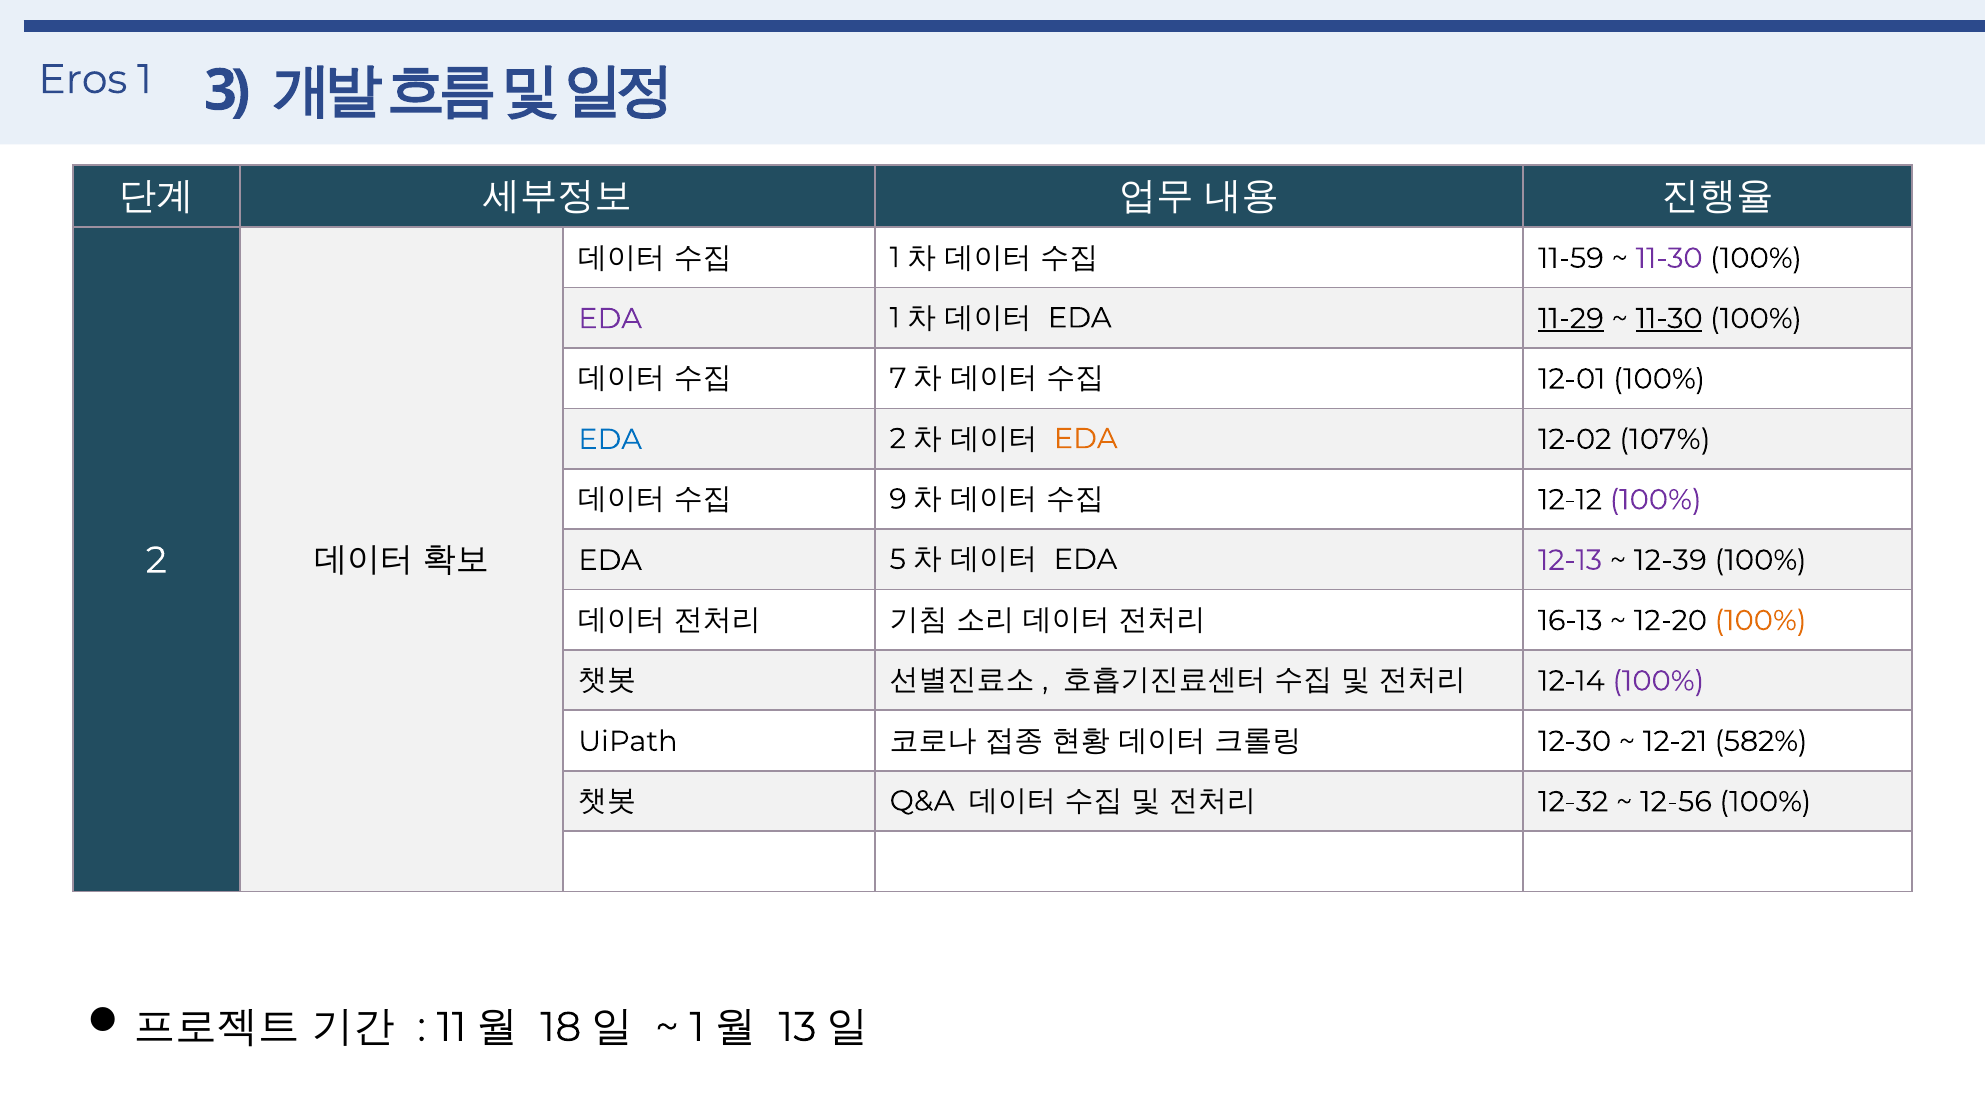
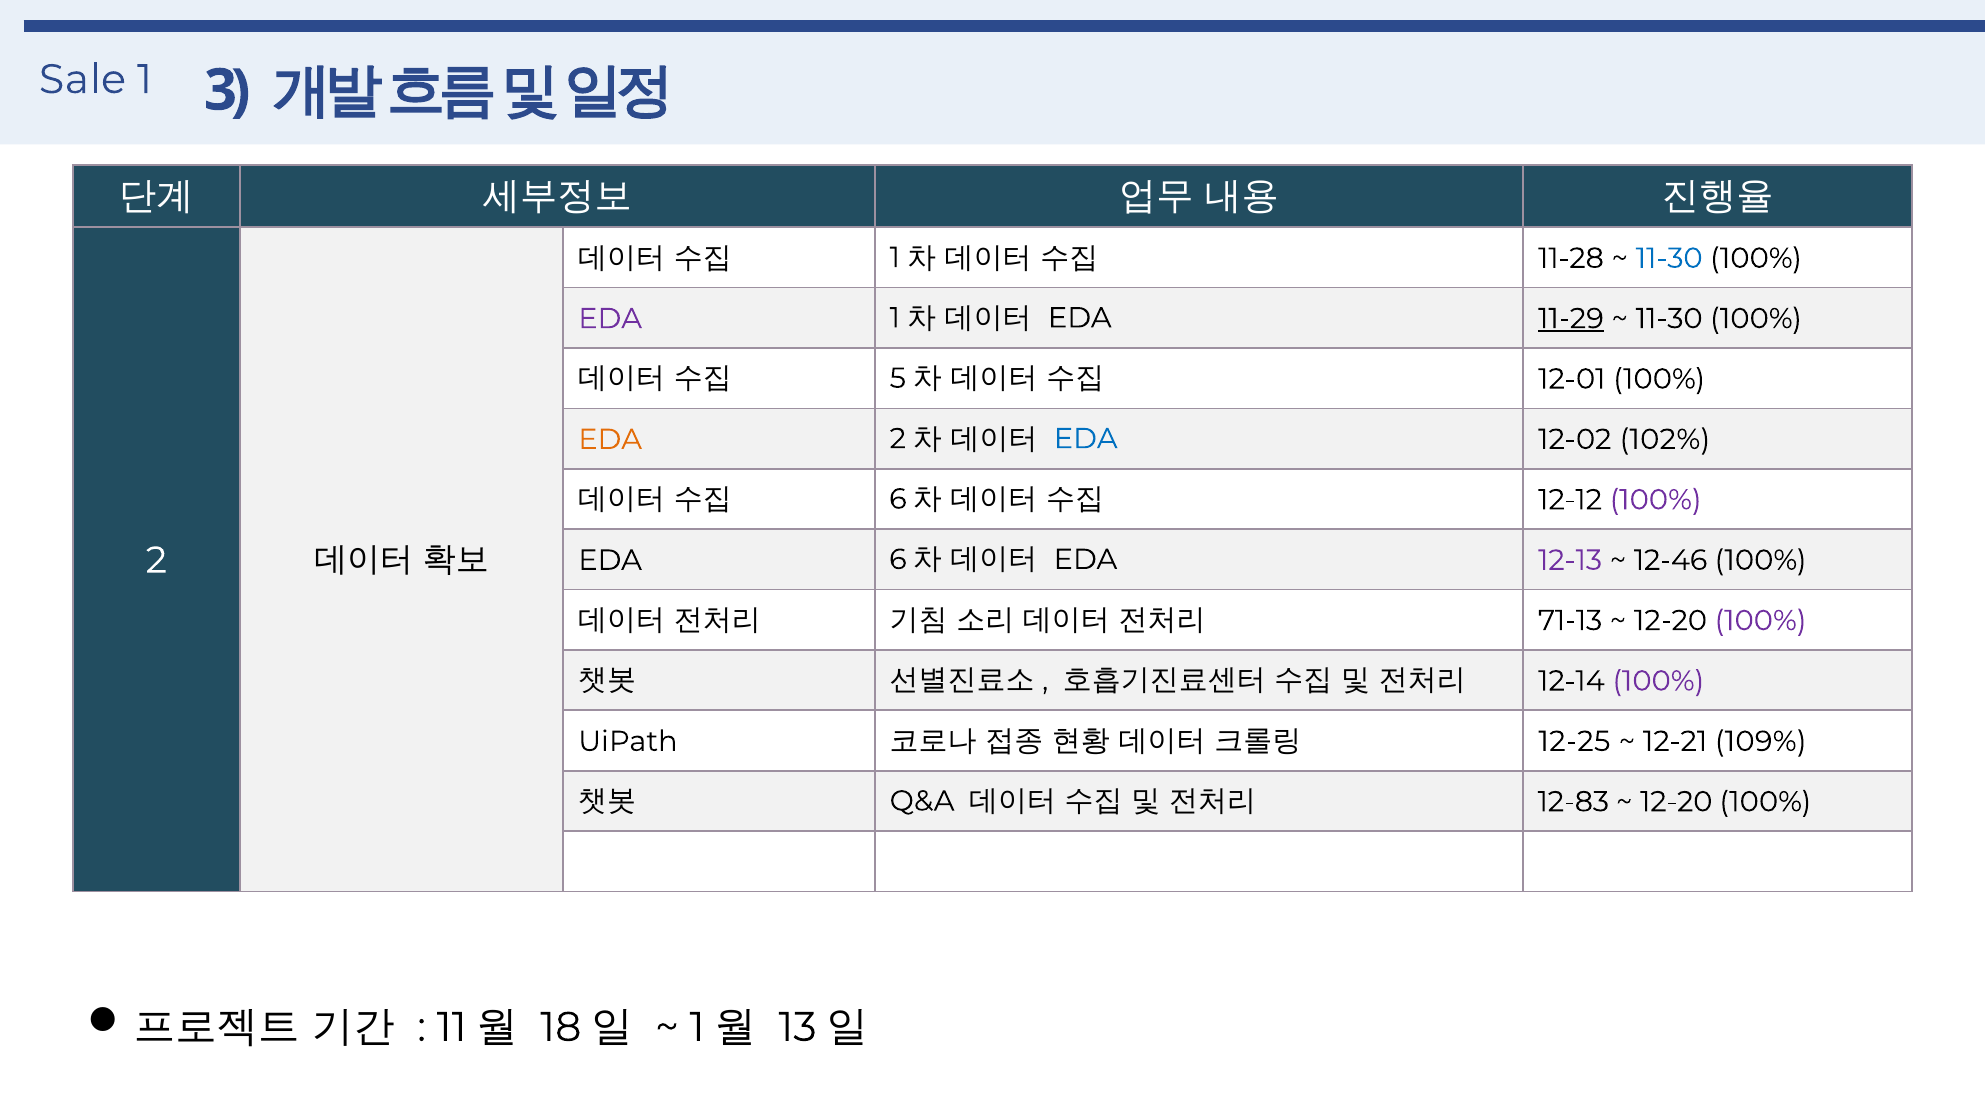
Eros: Eros -> Sale (82, 79)
11-59: 11-59 -> 11-28 (1571, 258)
11-30 colour: purple -> blue (1669, 258)
11-30 underline: present -> none (1669, 318)
7: 7 -> 5 (898, 378)
EDA colour: blue -> orange (610, 439)
EDA colour: orange -> blue (1086, 438)
107%: 107% -> 102% (1665, 439)
9: 9 -> 6 (898, 499)
EDA 5: 5 -> 6 (898, 559)
12-39: 12-39 -> 12-46 (1671, 560)
16-13: 16-13 -> 71-13 (1570, 620)
100% colour: orange -> purple (1761, 620)
12-30: 12-30 -> 12-25 (1574, 741)
582%: 582% -> 109% (1761, 741)
12-32: 12-32 -> 12-83 (1573, 801)
12-56: 12-56 -> 12-20 (1676, 801)
